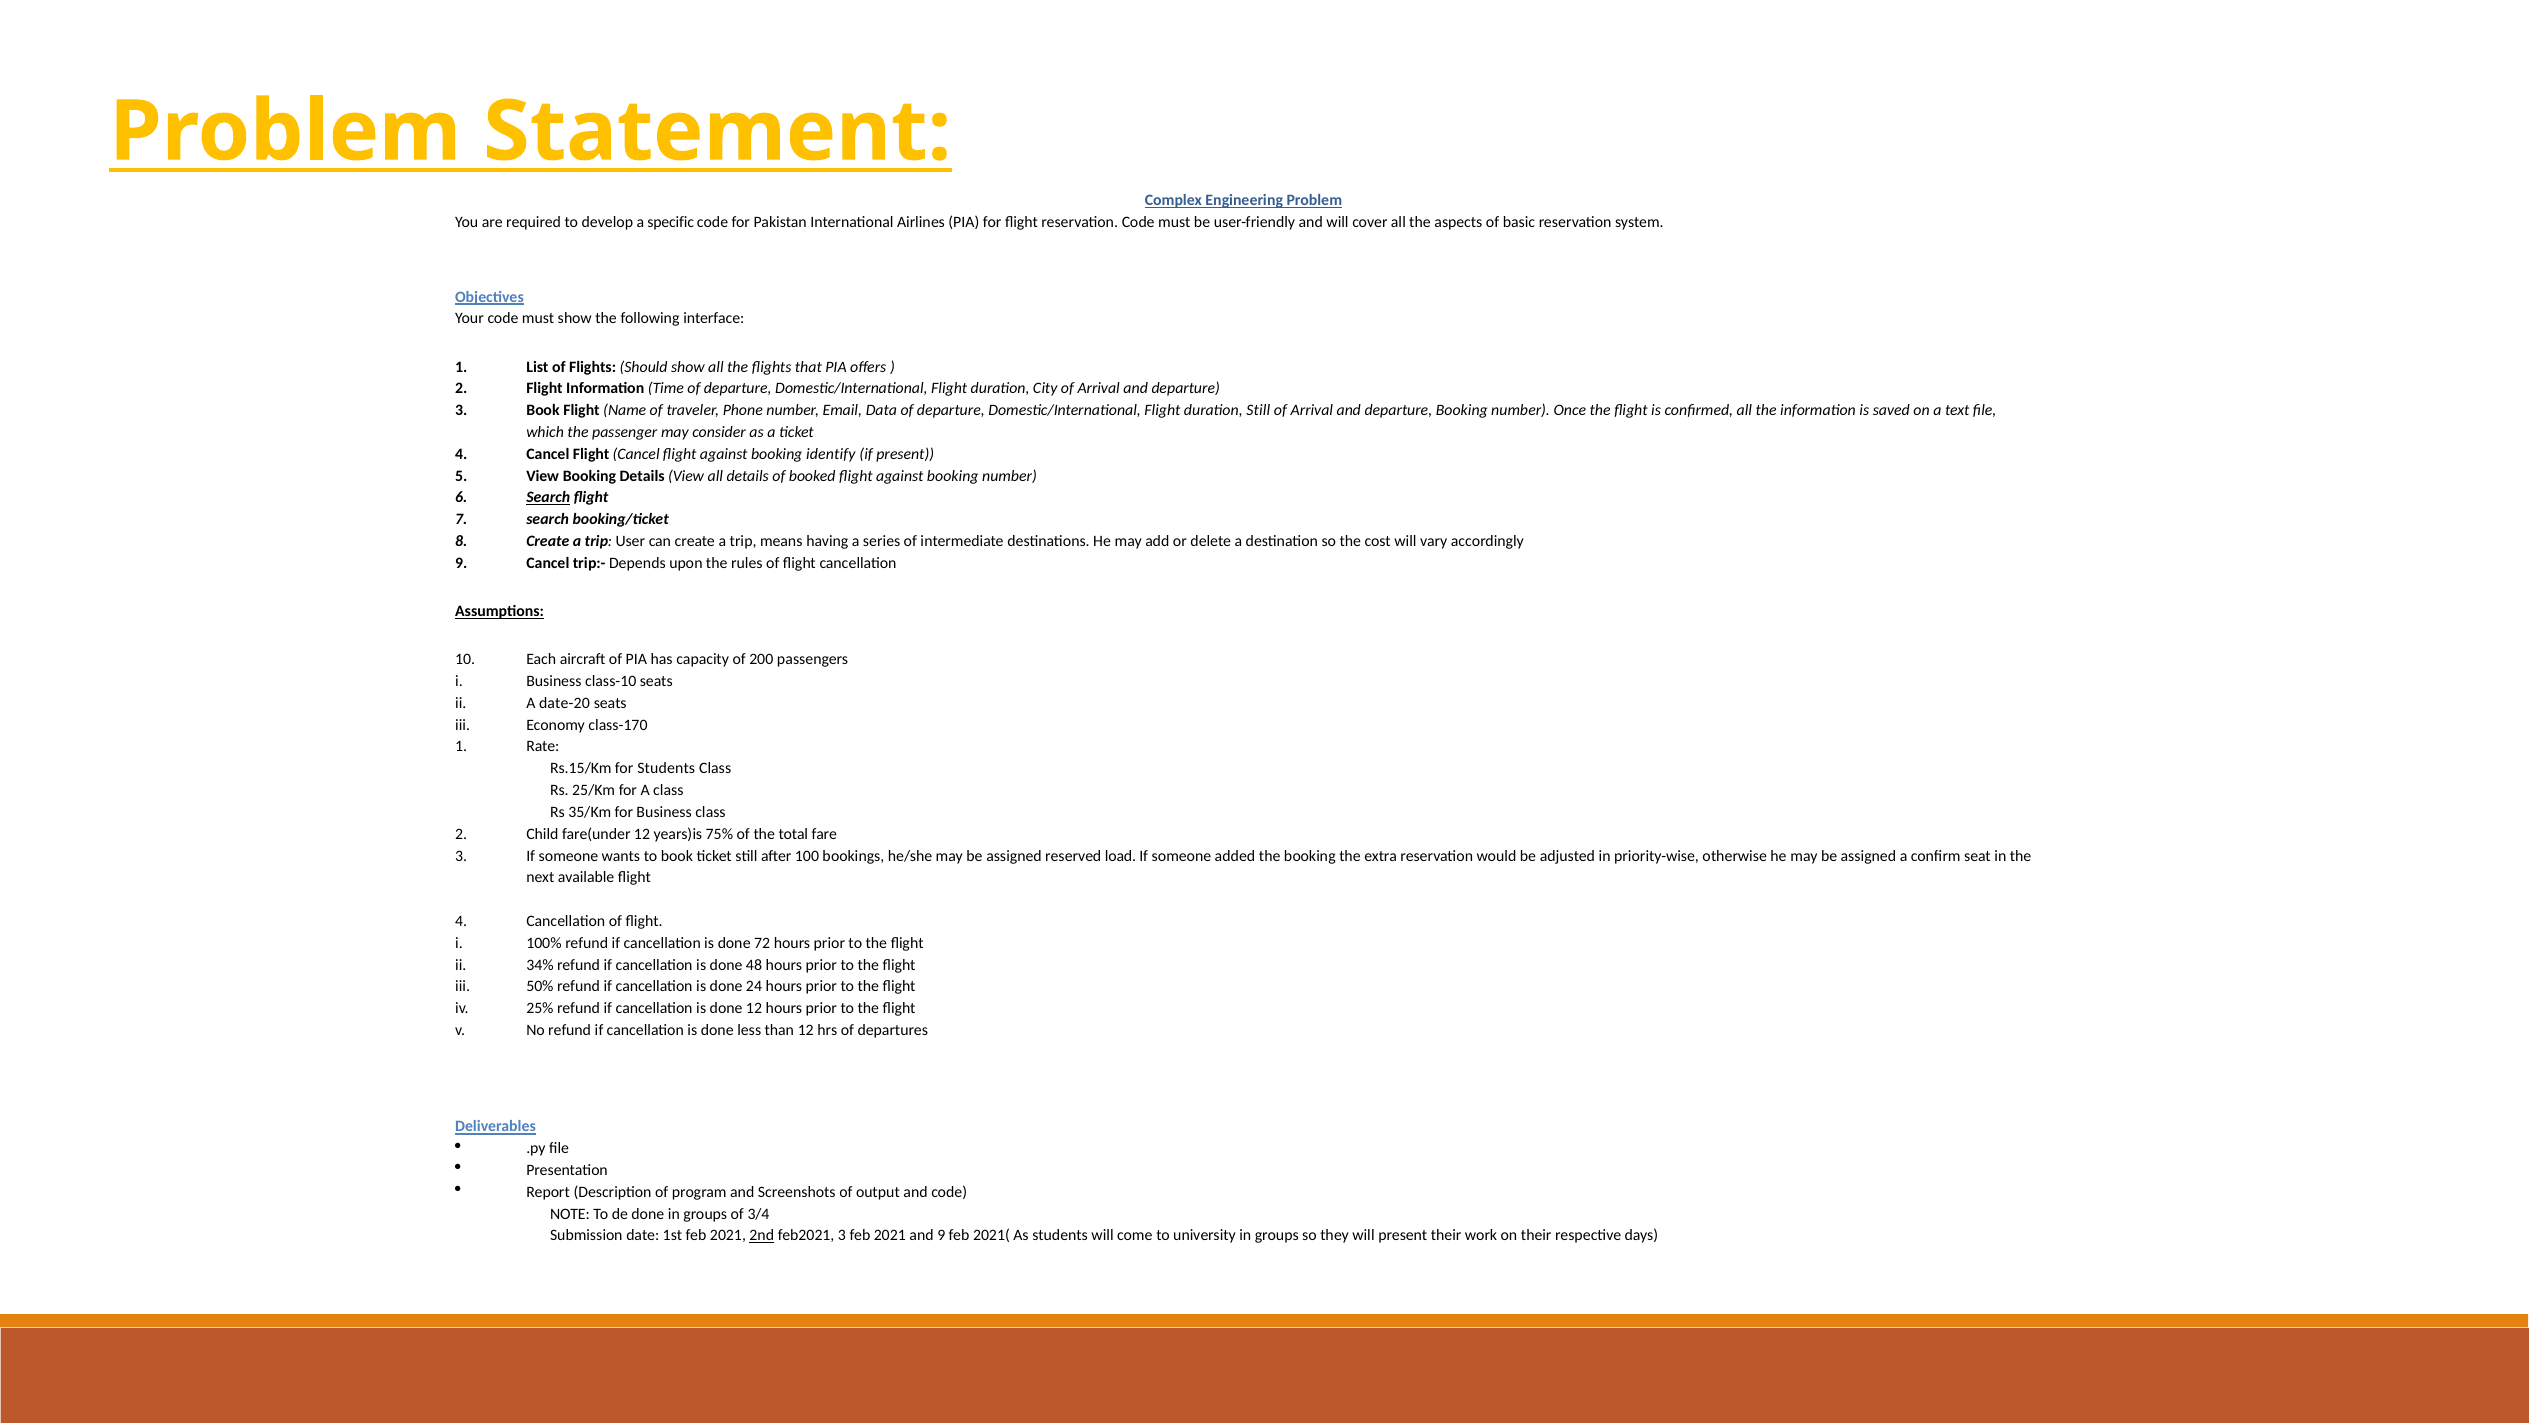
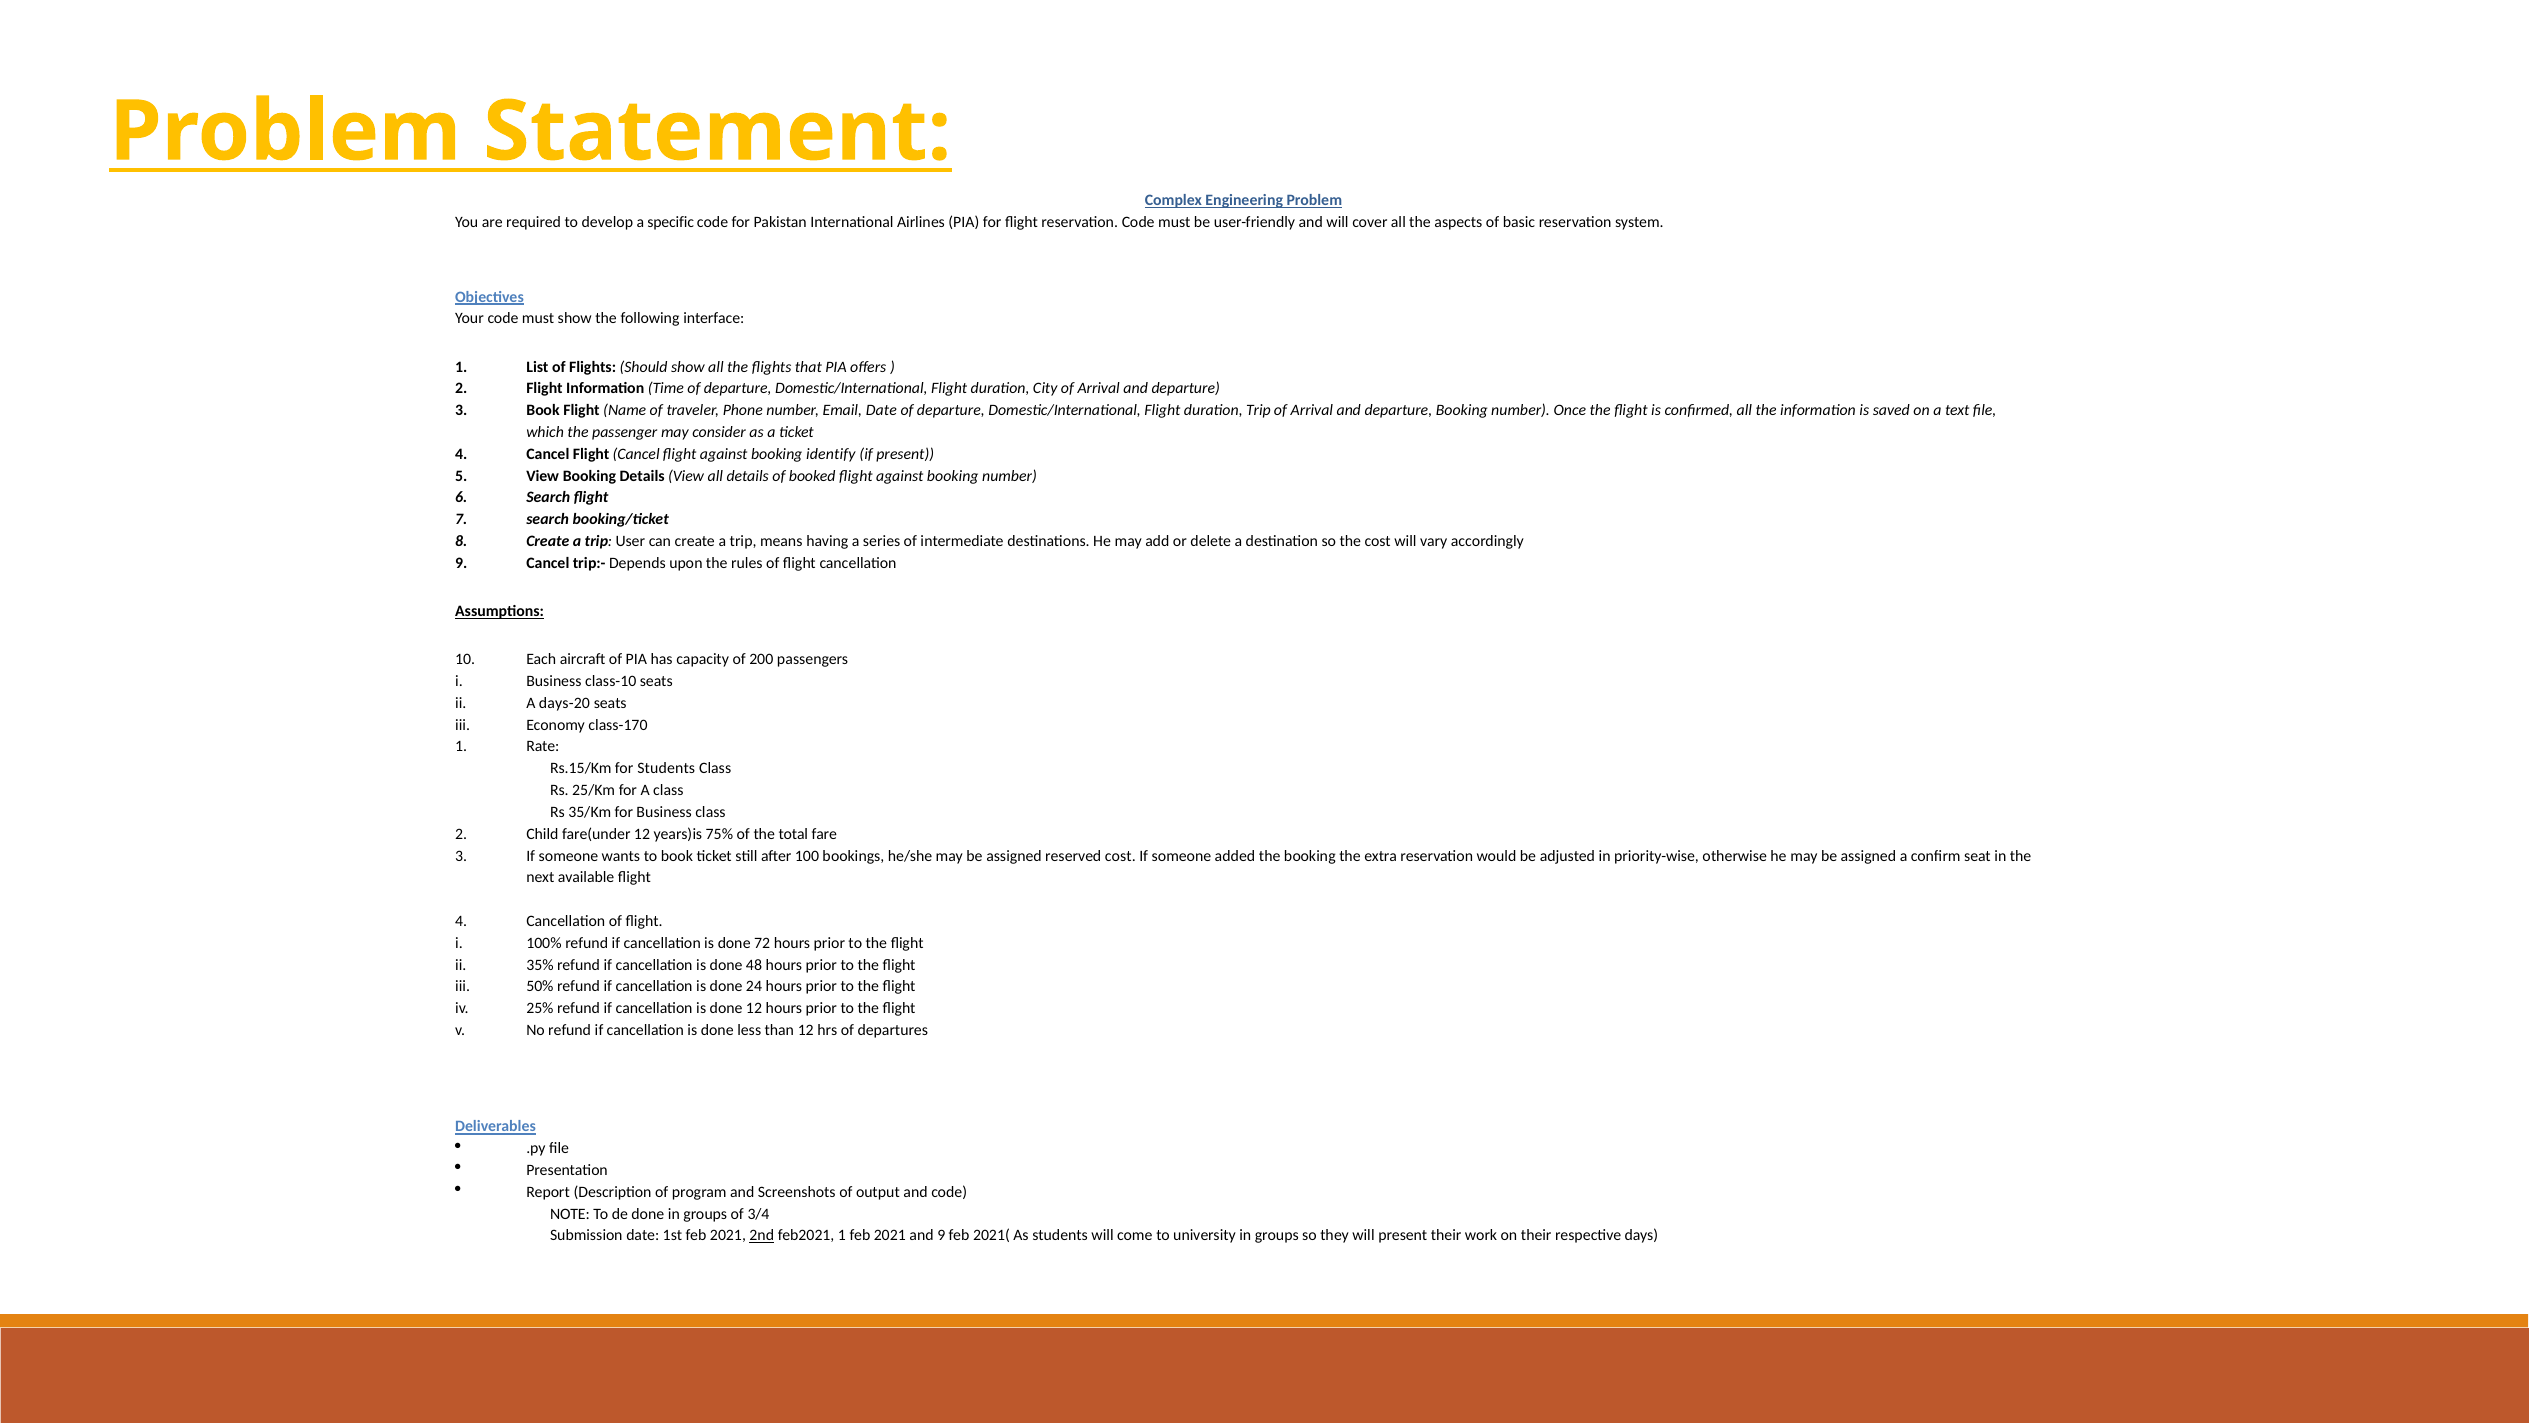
Email Data: Data -> Date (881, 410)
duration Still: Still -> Trip (1258, 410)
Search underline: present -> none (548, 498)
date-20: date-20 -> days-20 (564, 703)
reserved load: load -> cost (1120, 856)
34%: 34% -> 35% (540, 965)
feb2021 3: 3 -> 1 (842, 1235)
